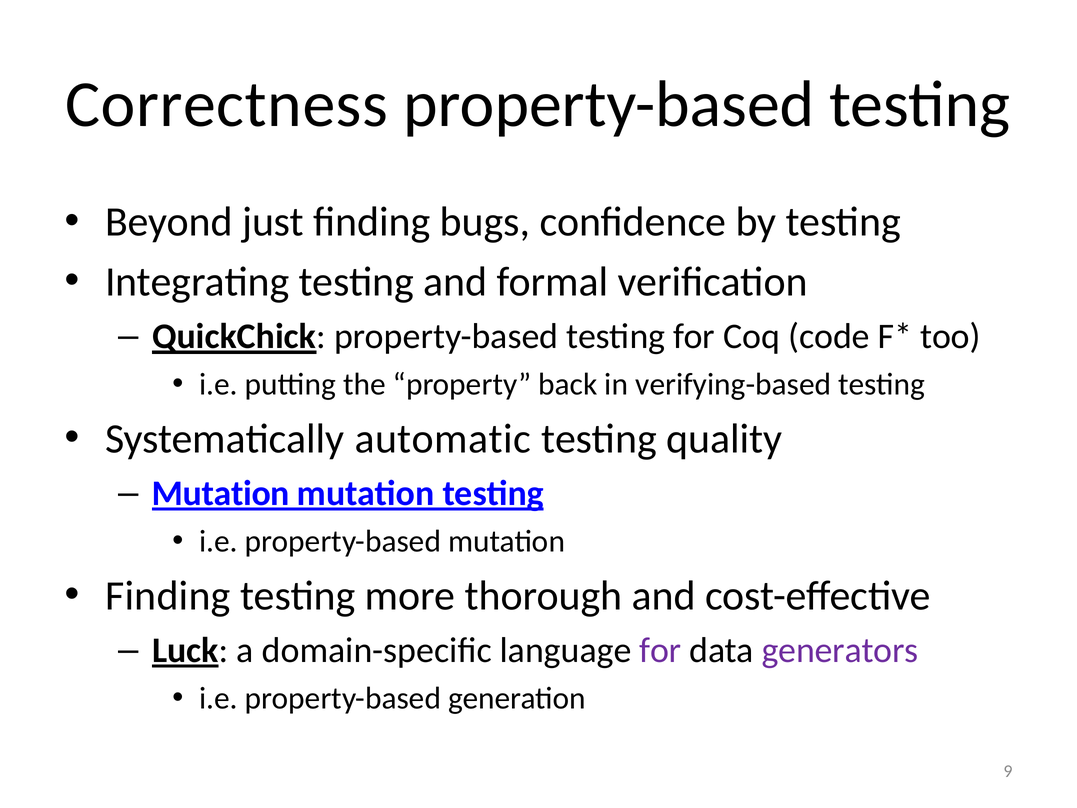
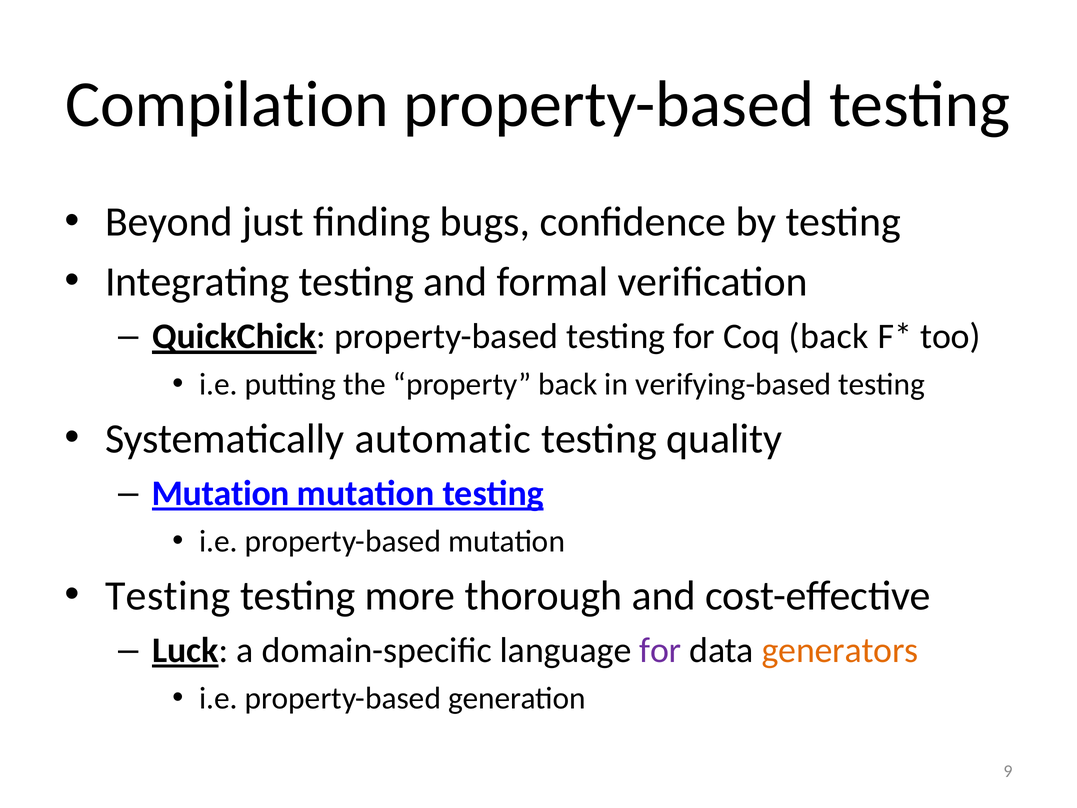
Correctness: Correctness -> Compilation (227, 104)
Coq code: code -> back (829, 336)
Finding: Finding -> Testing (168, 596)
generators colour: purple -> orange (840, 650)
